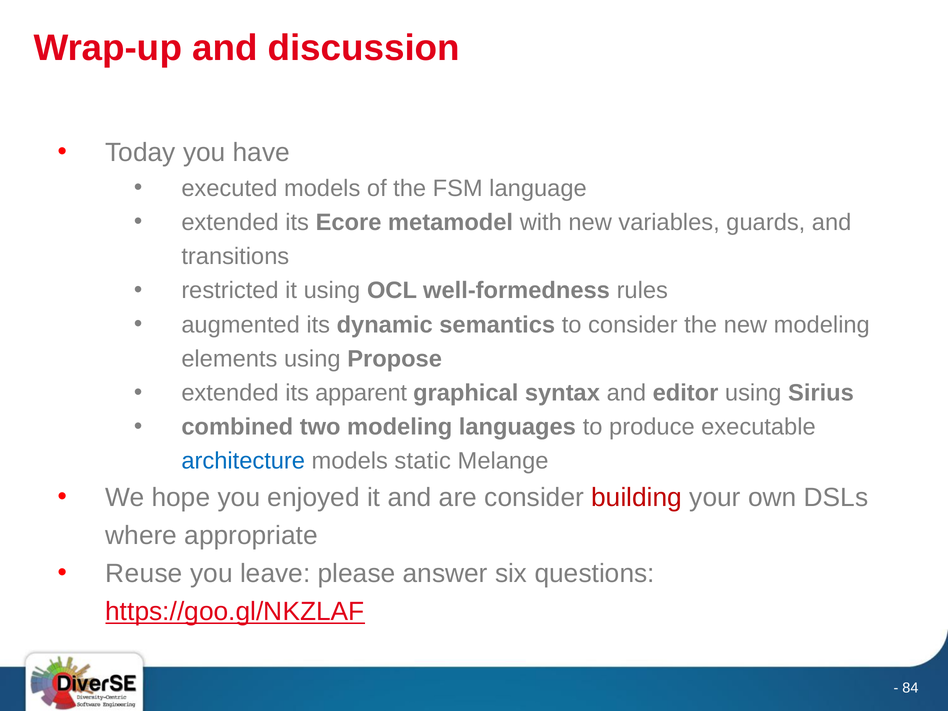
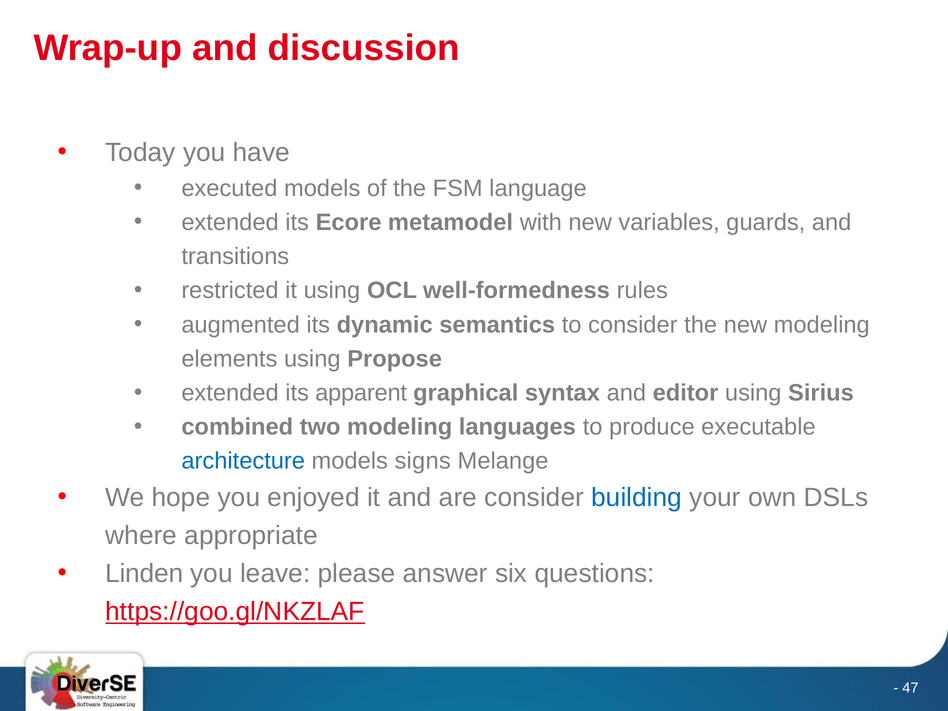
static: static -> signs (423, 461)
building colour: red -> blue (637, 498)
Reuse: Reuse -> Linden (144, 574)
84: 84 -> 47 (910, 688)
